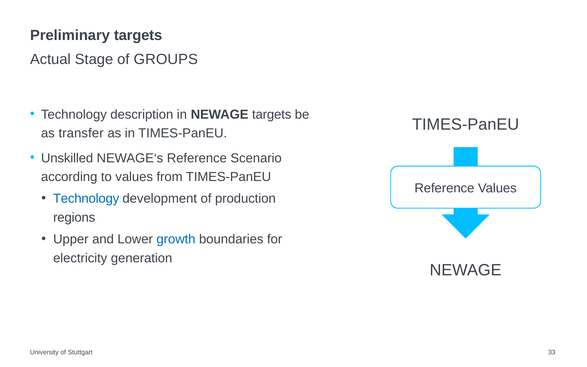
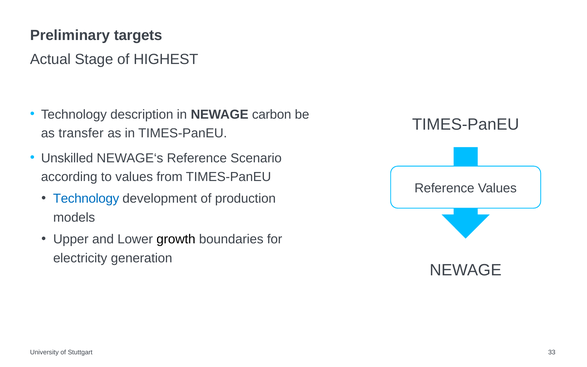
GROUPS: GROUPS -> HIGHEST (166, 59)
NEWAGE targets: targets -> carbon (272, 114)
regions: regions -> models (74, 217)
growth colour: blue -> black (176, 239)
